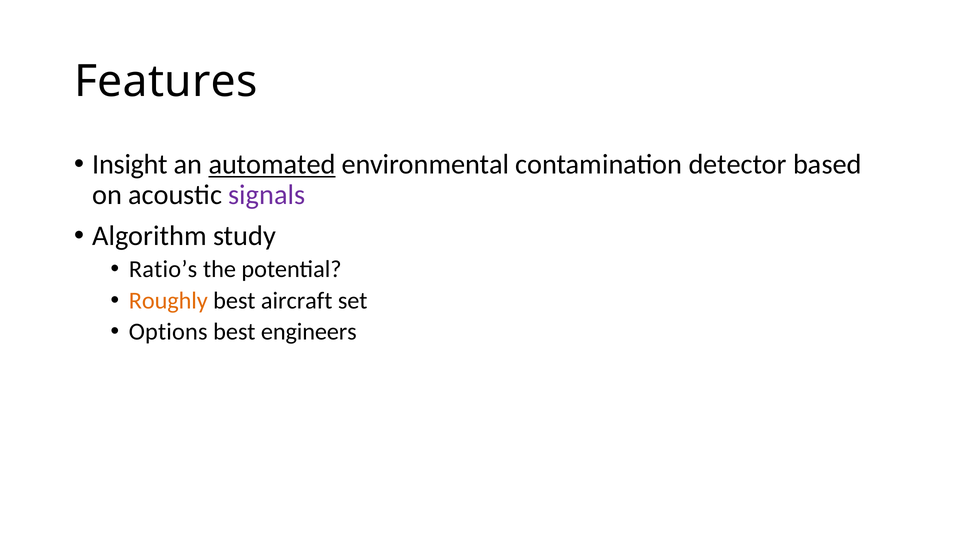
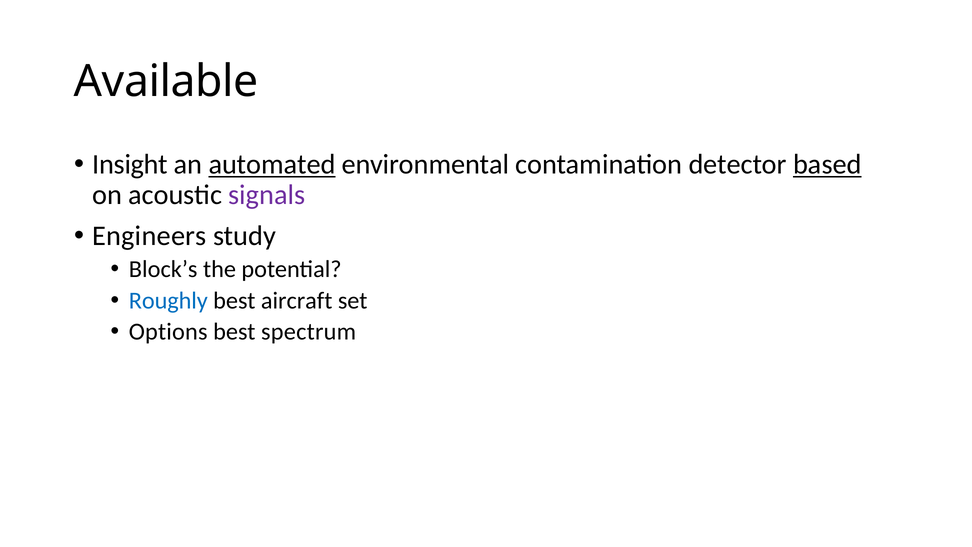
Features: Features -> Available (166, 82)
based underline: none -> present (827, 164)
Algorithm: Algorithm -> Engineers (149, 236)
Ratio’s: Ratio’s -> Block’s (163, 269)
Roughly colour: orange -> blue (168, 301)
engineers: engineers -> spectrum (309, 332)
